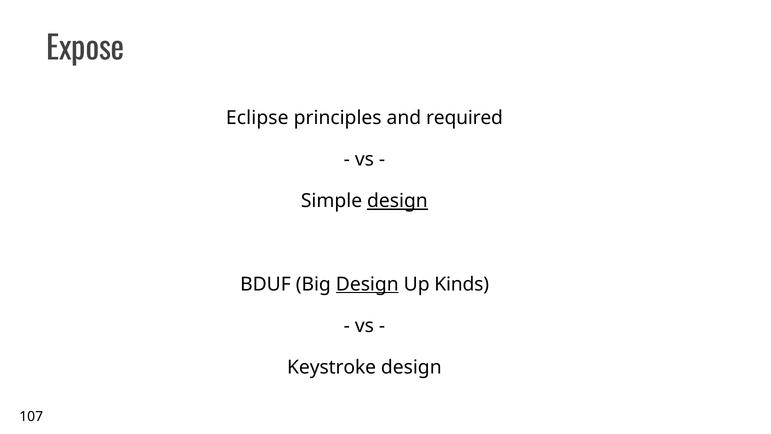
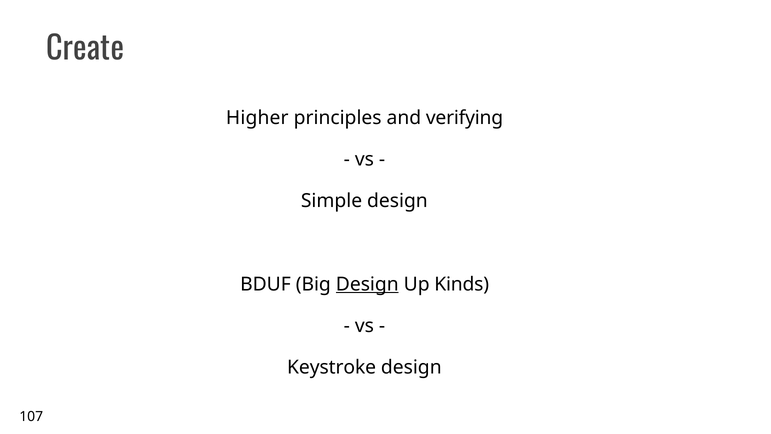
Expose: Expose -> Create (85, 49)
Eclipse: Eclipse -> Higher (257, 118)
required: required -> verifying (465, 118)
design underline: present -> none (397, 201)
